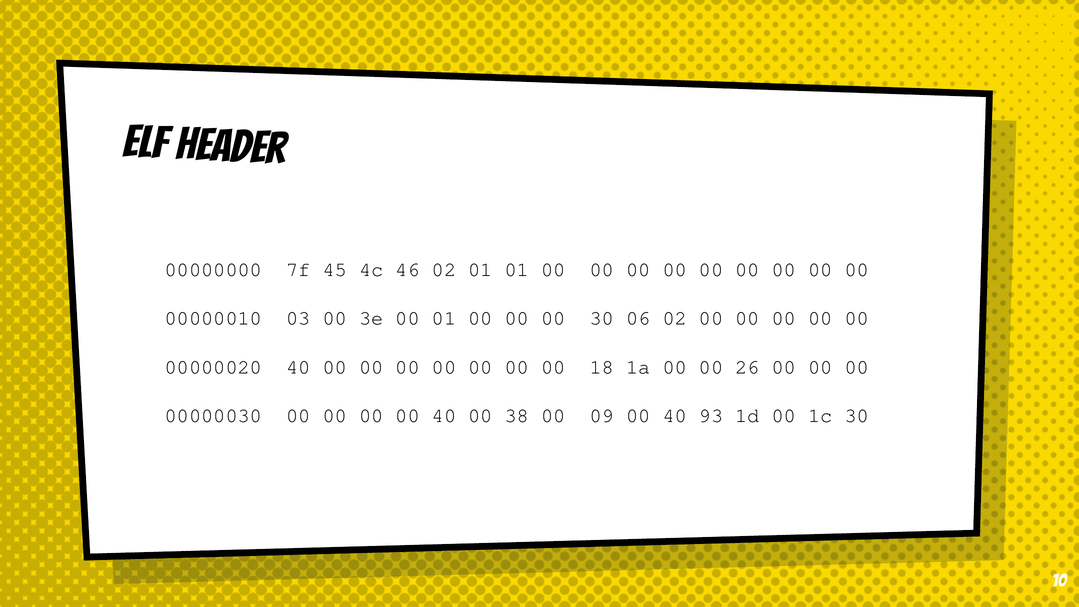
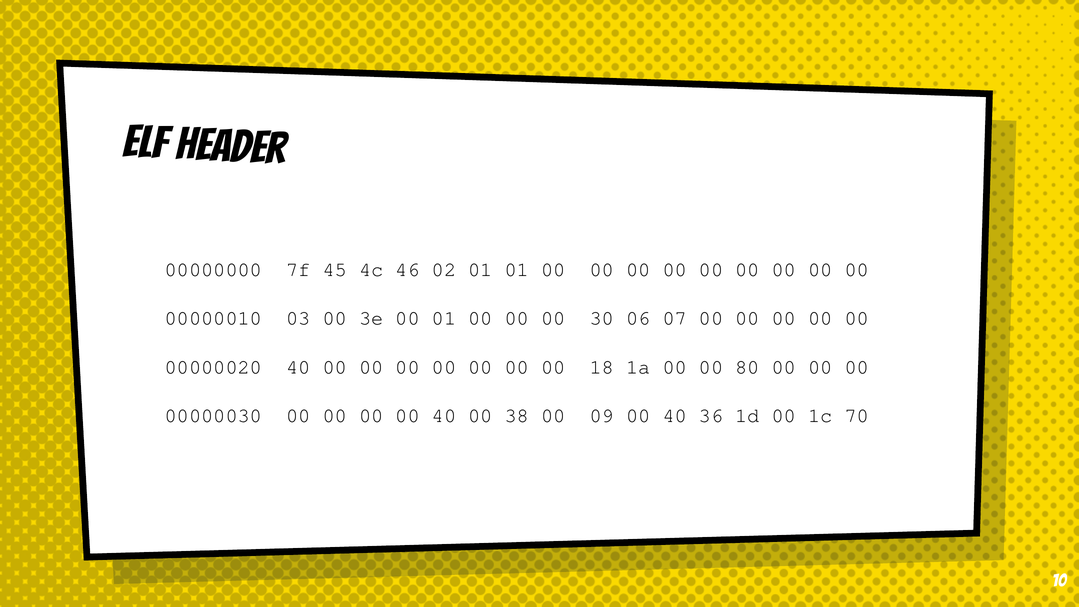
06 02: 02 -> 07 (675, 318)
26: 26 -> 80 (747, 367)
93: 93 -> 36 (711, 415)
1c 30: 30 -> 70 (857, 415)
